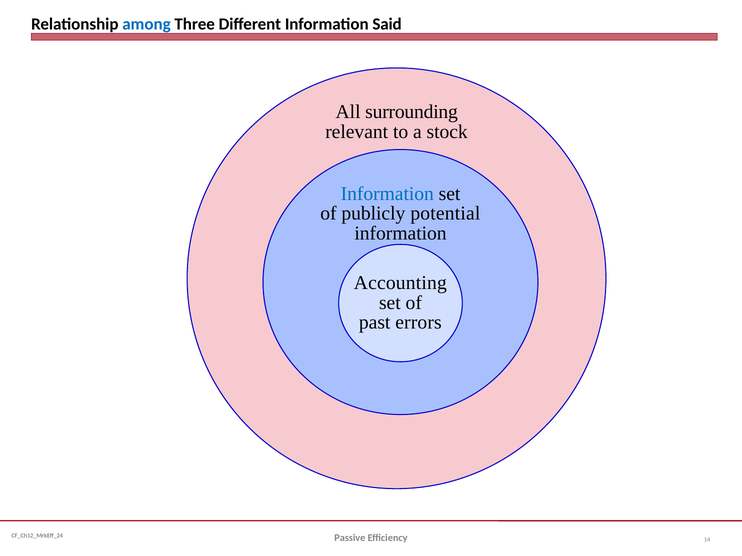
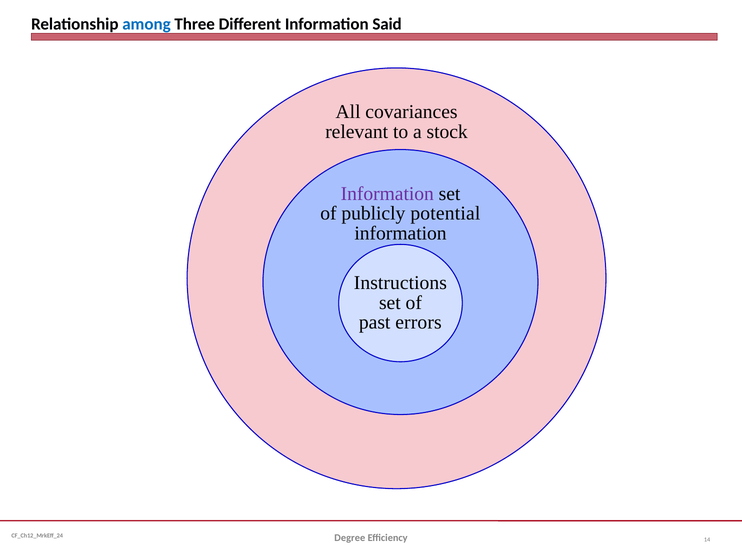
surrounding: surrounding -> covariances (411, 112)
Information colour: blue -> purple (387, 194)
Accounting: Accounting -> Instructions (400, 283)
Passive: Passive -> Degree (350, 538)
